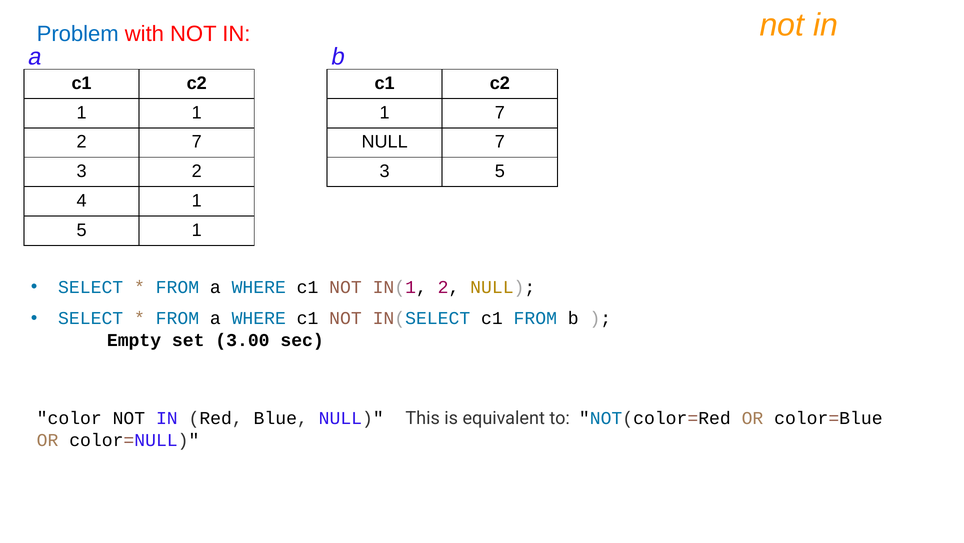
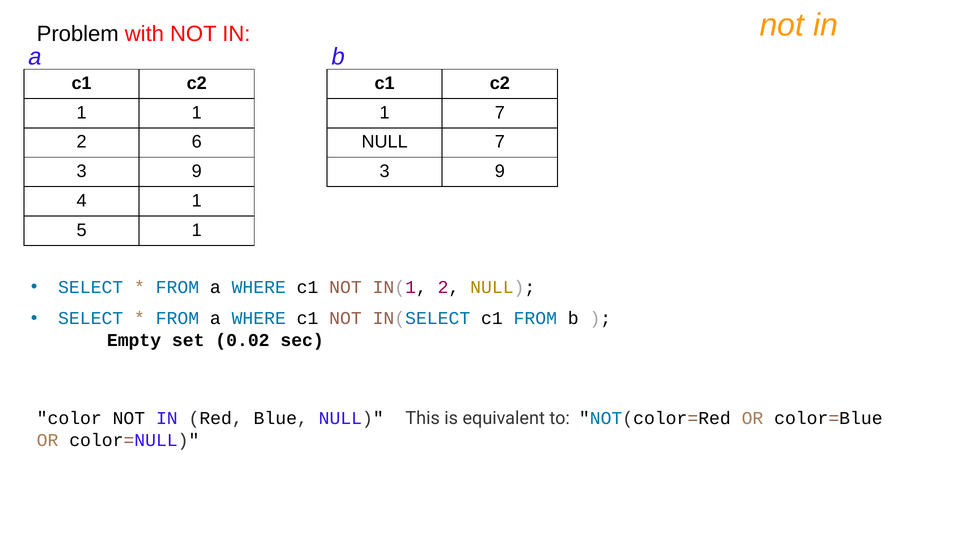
Problem colour: blue -> black (78, 34)
2 7: 7 -> 6 (197, 142)
2: 2 -> 9 (197, 171)
5: 5 -> 9 (500, 171)
3.00: 3.00 -> 0.02 (242, 340)
